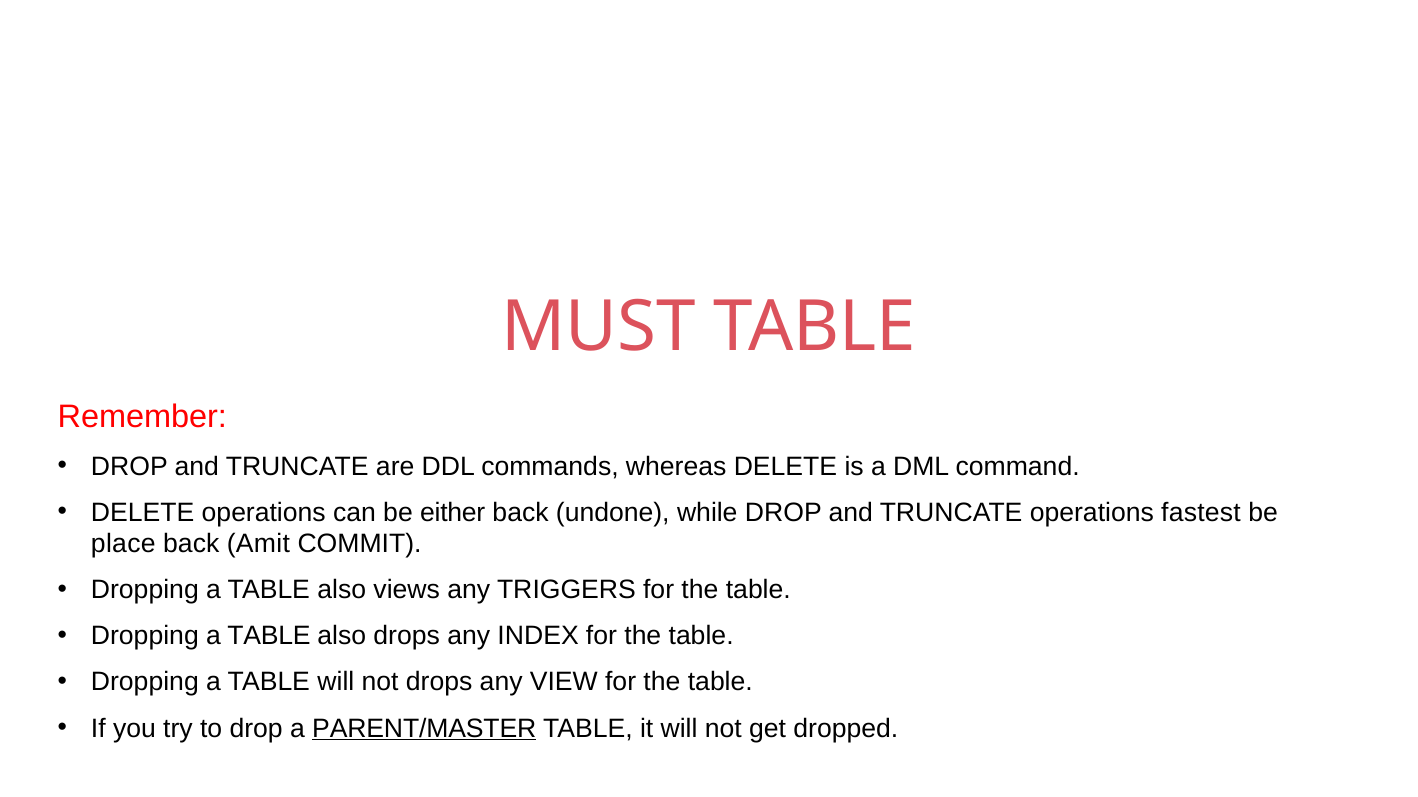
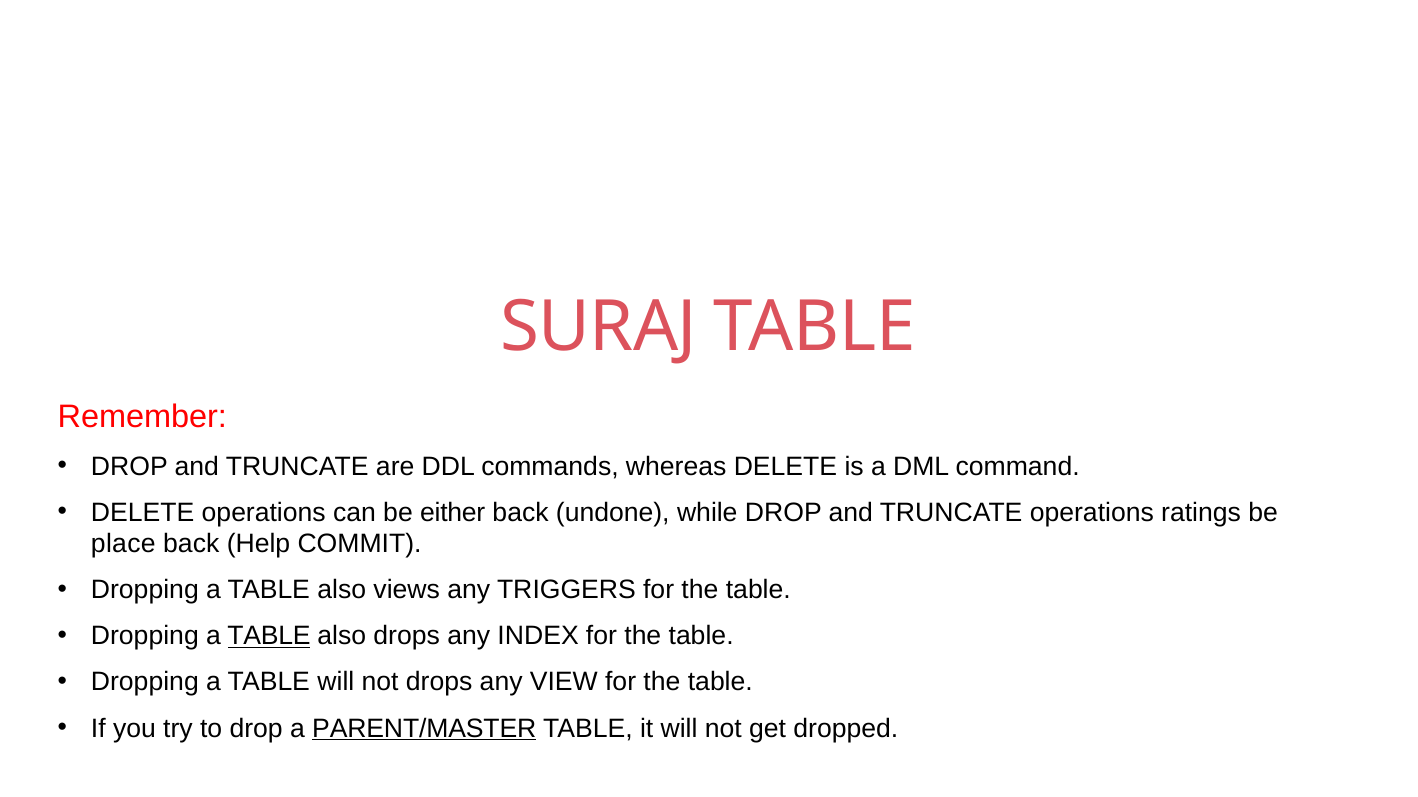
MUST: MUST -> SURAJ (599, 327)
fastest: fastest -> ratings (1201, 513)
Amit: Amit -> Help (259, 545)
TABLE underline: none -> present (269, 637)
